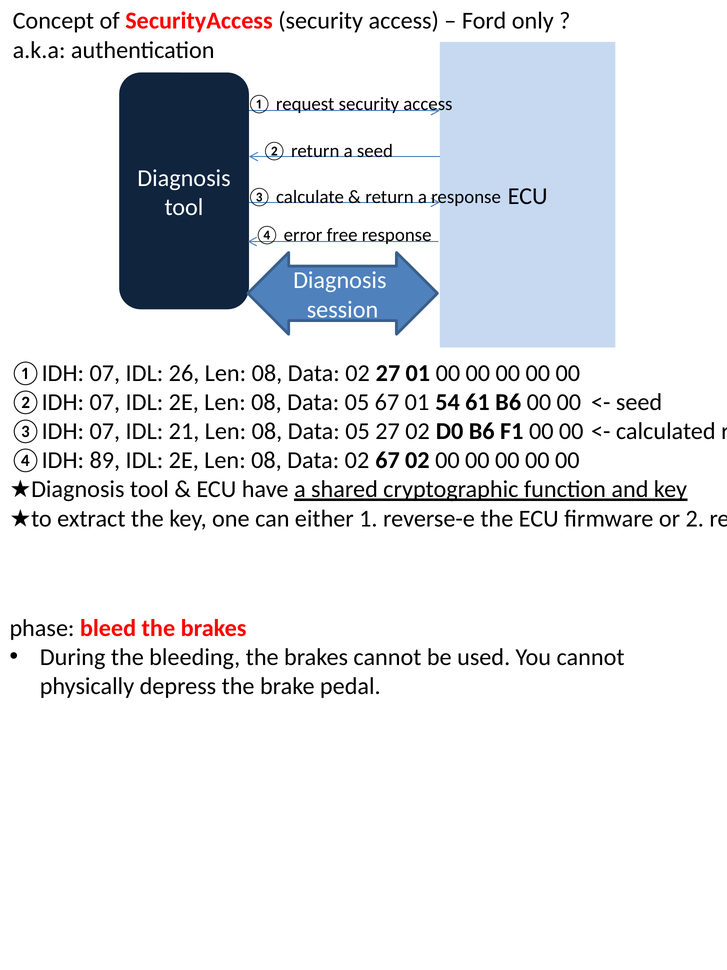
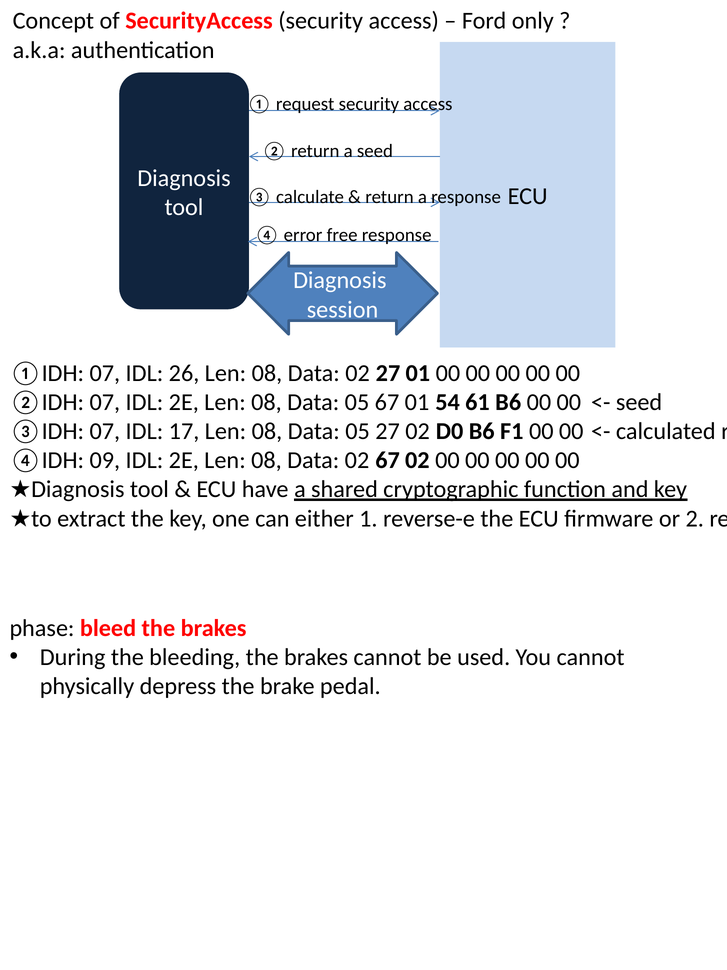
21: 21 -> 17 (184, 431)
89: 89 -> 09 (105, 460)
